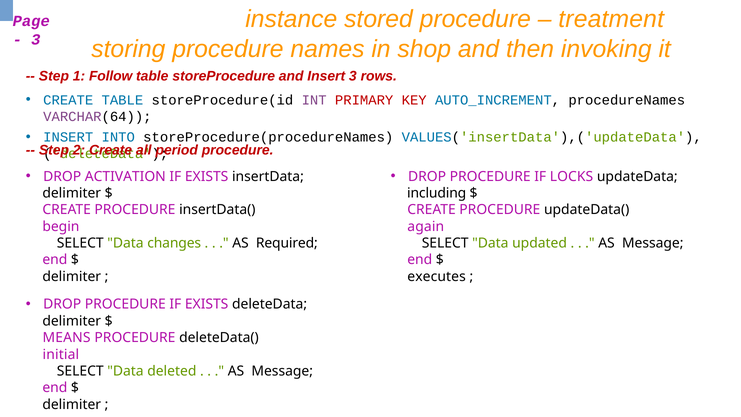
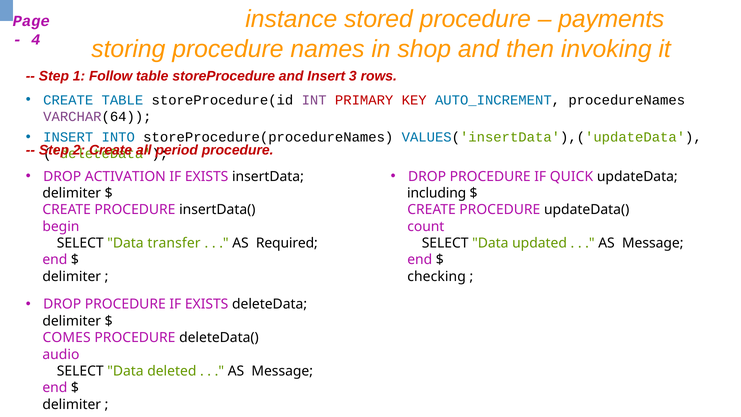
treatment: treatment -> payments (611, 19)
3: 3 -> 4 (36, 40)
LOCKS: LOCKS -> QUICK (571, 176)
again: again -> count (426, 226)
changes: changes -> transfer (174, 243)
executes: executes -> checking (437, 276)
MEANS: MEANS -> COMES (67, 338)
initial: initial -> audio (61, 354)
